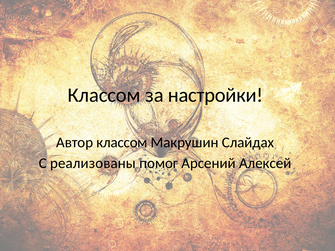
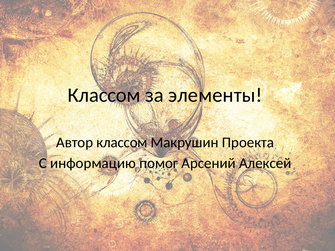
настройки: настройки -> элементы (215, 95)
Слайдах: Слайдах -> Проекта (248, 143)
реализованы: реализованы -> информацию (93, 163)
